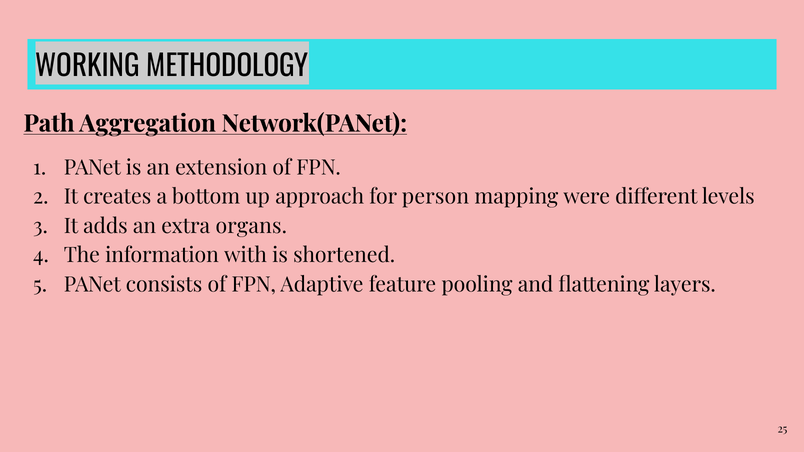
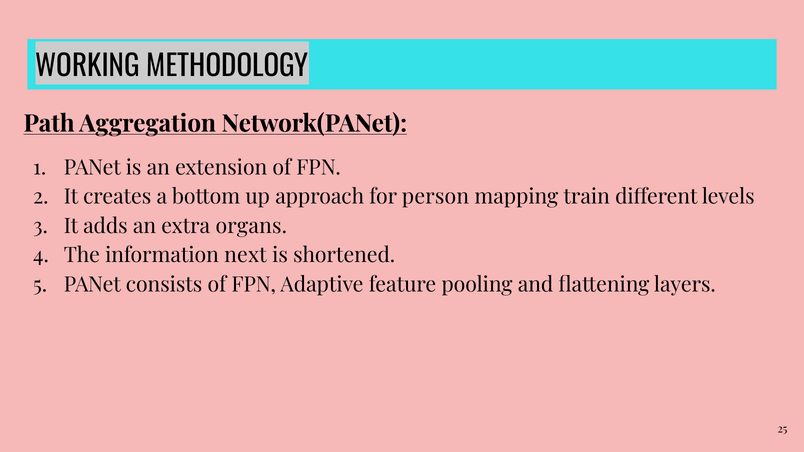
were: were -> train (587, 197)
with: with -> next (245, 256)
